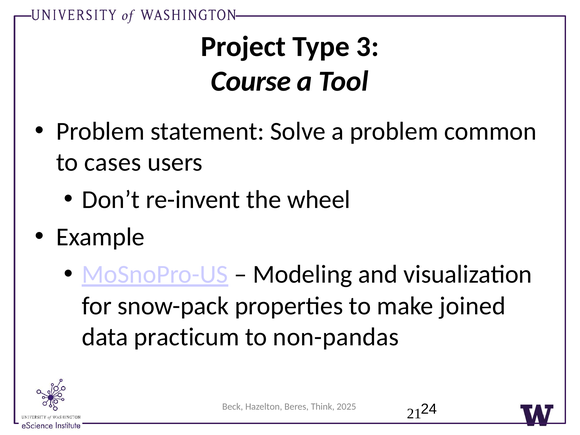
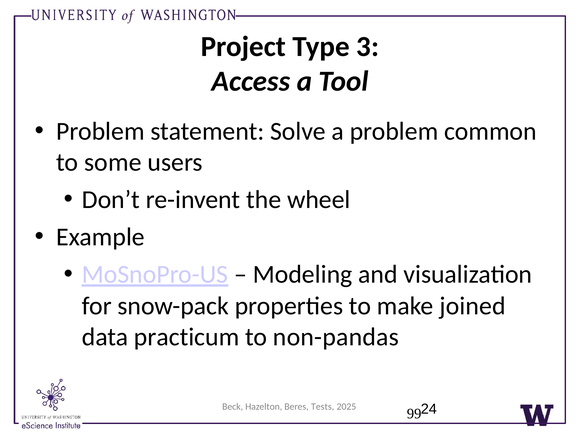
Course: Course -> Access (251, 81)
cases: cases -> some (113, 162)
Think: Think -> Tests (323, 407)
21: 21 -> 99 (414, 414)
